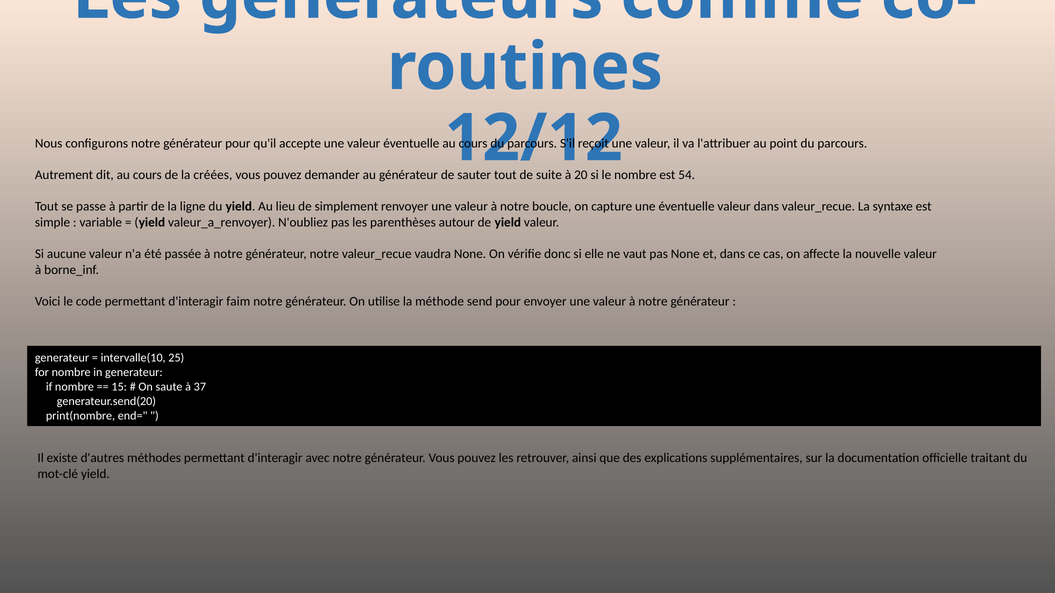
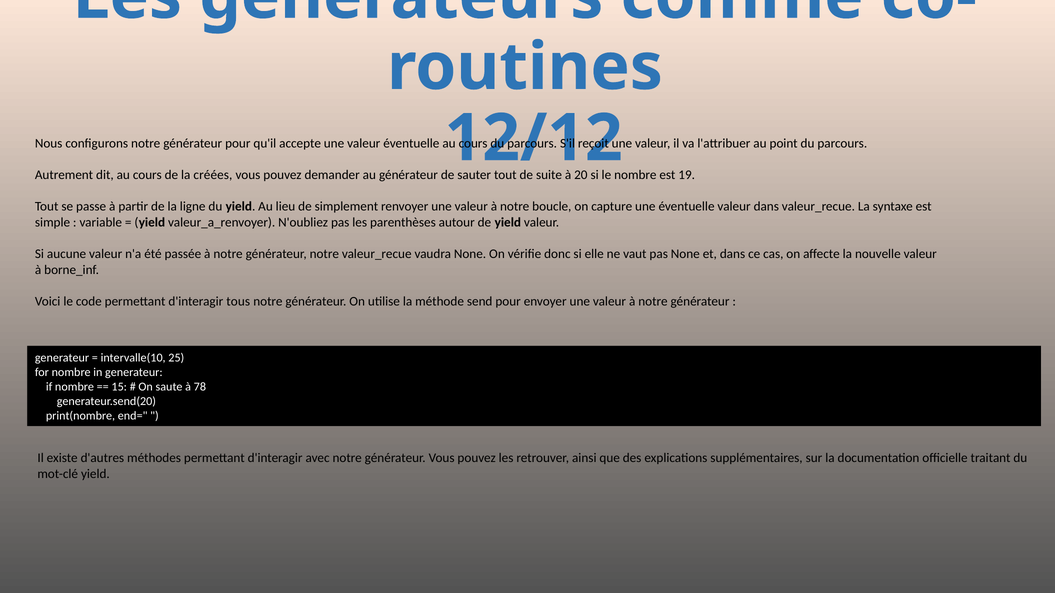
54: 54 -> 19 (687, 175)
faim: faim -> tous (238, 302)
37: 37 -> 78 (200, 387)
